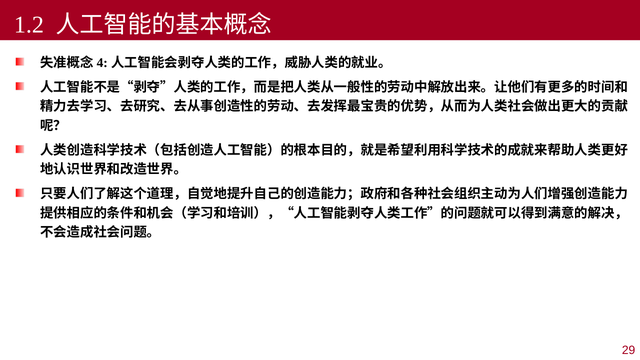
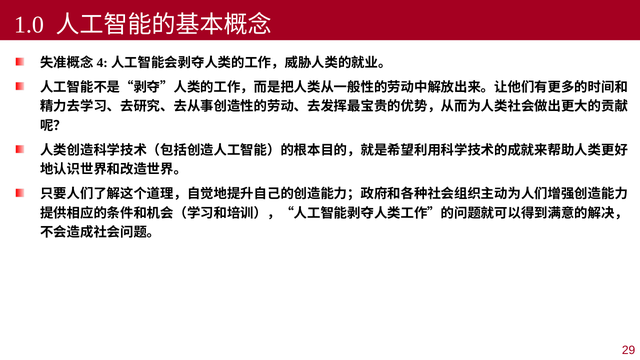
1.2: 1.2 -> 1.0 (29, 25)
